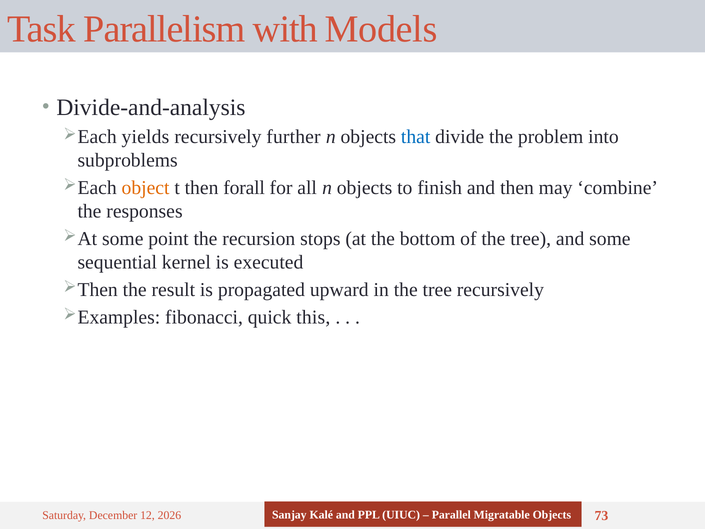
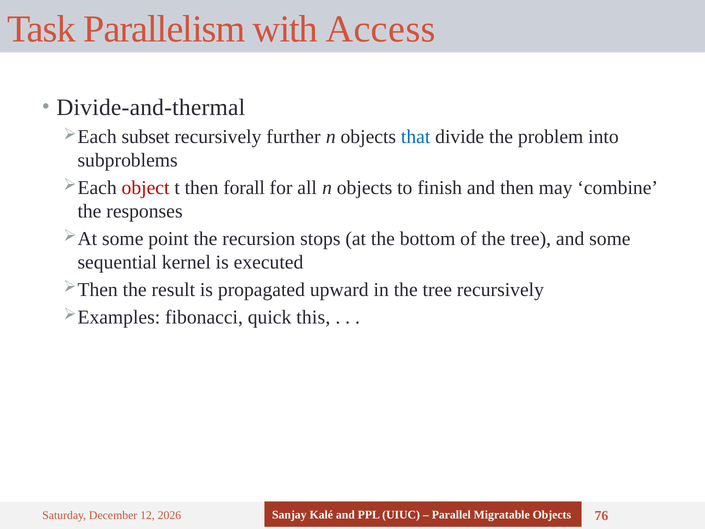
Models: Models -> Access (381, 29)
Divide-and-analysis: Divide-and-analysis -> Divide-and-thermal (151, 107)
yields: yields -> subset (146, 137)
object colour: orange -> red (146, 188)
73: 73 -> 76 (601, 515)
